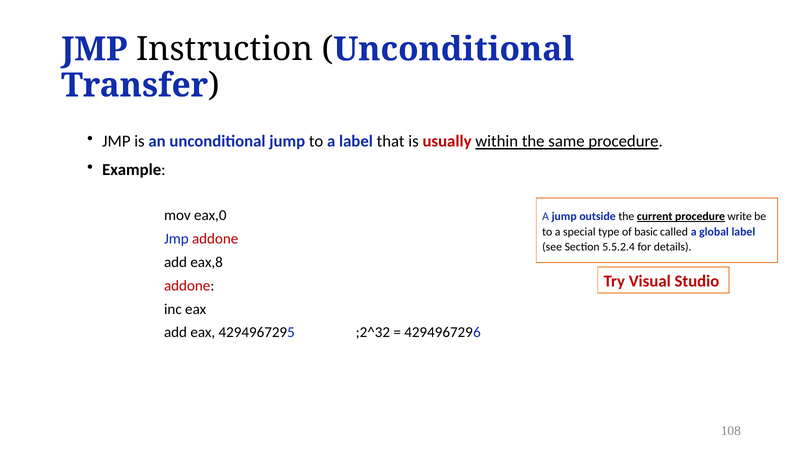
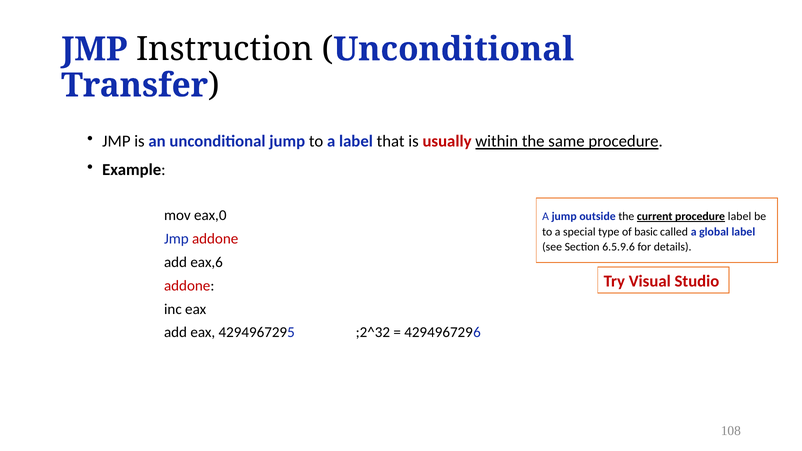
procedure write: write -> label (740, 216)
5.5.2.4: 5.5.2.4 -> 6.5.9.6 (619, 247)
eax,8: eax,8 -> eax,6 (207, 262)
